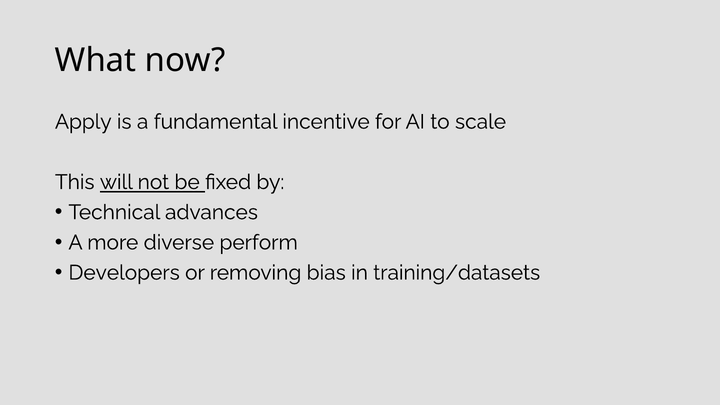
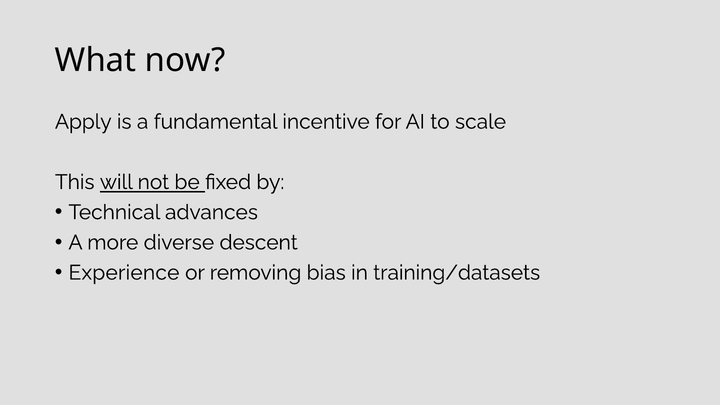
perform: perform -> descent (259, 242)
Developers: Developers -> Experience (124, 273)
